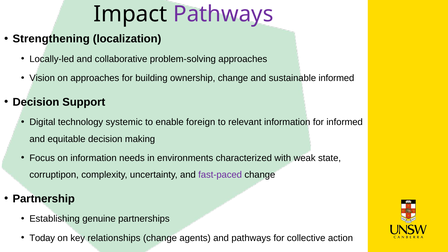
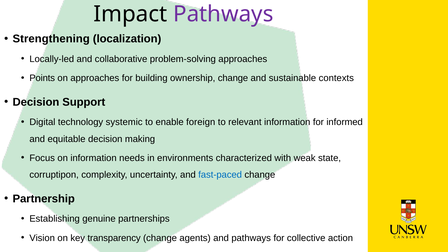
Vision: Vision -> Points (42, 78)
sustainable informed: informed -> contexts (336, 78)
fast-paced colour: purple -> blue (220, 175)
Today: Today -> Vision (42, 238)
relationships: relationships -> transparency (114, 238)
